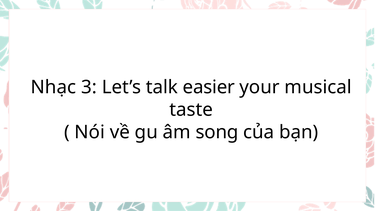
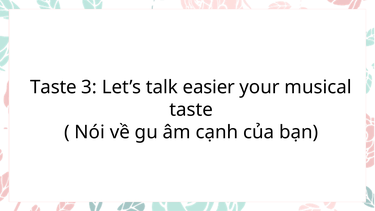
Nhạc: Nhạc -> Taste (53, 87)
song: song -> cạnh (217, 132)
